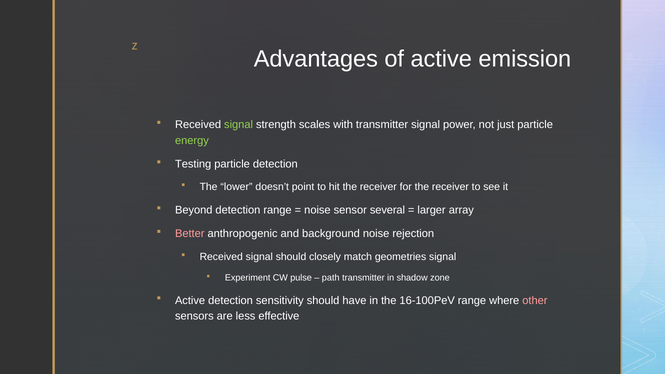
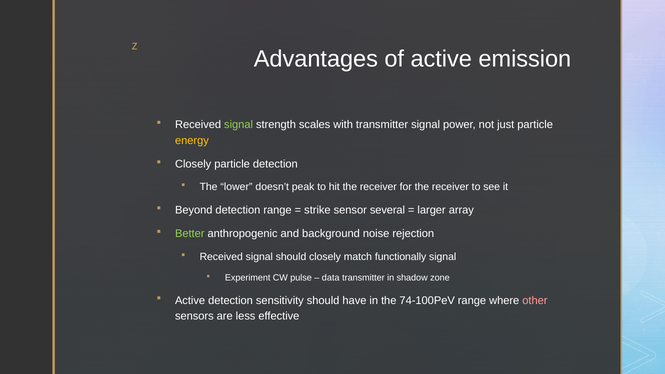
energy colour: light green -> yellow (192, 140)
Testing: Testing -> Closely (193, 164)
point: point -> peak (303, 187)
noise: noise -> strike (317, 210)
Better colour: pink -> light green (190, 234)
geometries: geometries -> functionally (401, 257)
path: path -> data (331, 278)
16-100PeV: 16-100PeV -> 74-100PeV (427, 300)
